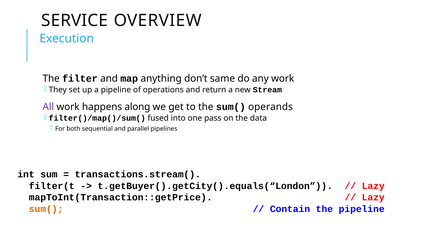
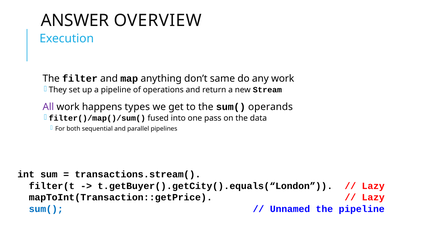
SERVICE: SERVICE -> ANSWER (75, 21)
along: along -> types (137, 107)
sum( colour: orange -> blue (46, 209)
Contain: Contain -> Unnamed (290, 209)
